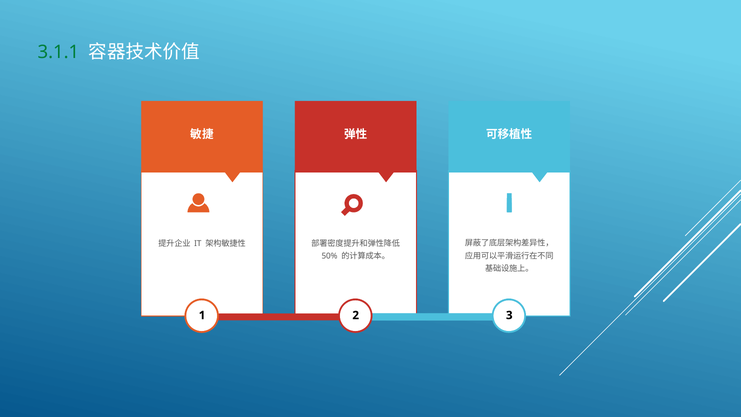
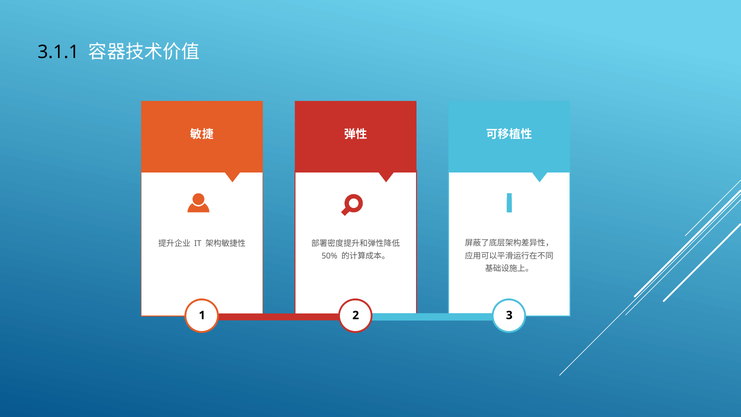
3.1.1 colour: green -> black (58, 52)
